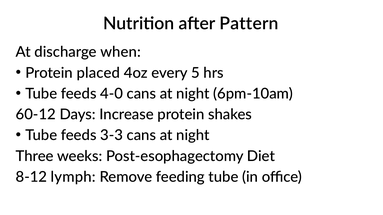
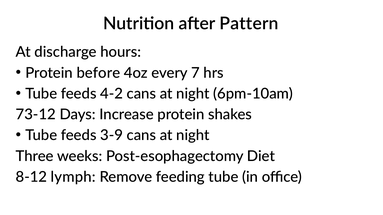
when: when -> hours (121, 52)
placed: placed -> before (98, 73)
5: 5 -> 7 (195, 73)
4-0: 4-0 -> 4-2 (112, 94)
60-12: 60-12 -> 73-12 (36, 115)
3-3: 3-3 -> 3-9 (112, 136)
